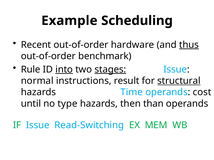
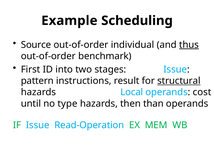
Recent: Recent -> Source (36, 45)
hardware: hardware -> individual (133, 45)
Rule: Rule -> First (31, 70)
into underline: present -> none (64, 70)
stages underline: present -> none (110, 70)
normal: normal -> pattern (37, 81)
Time: Time -> Local (132, 92)
Read-Switching: Read-Switching -> Read-Operation (89, 126)
